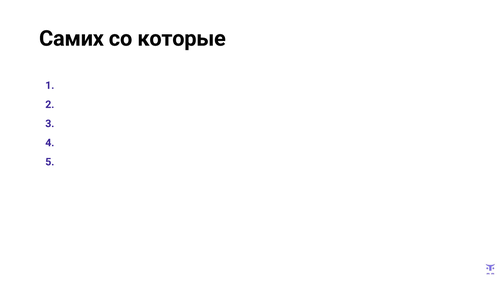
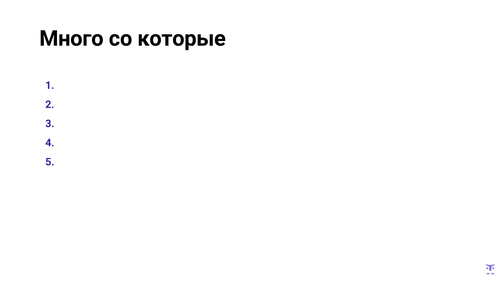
Самих: Самих -> Много (71, 39)
